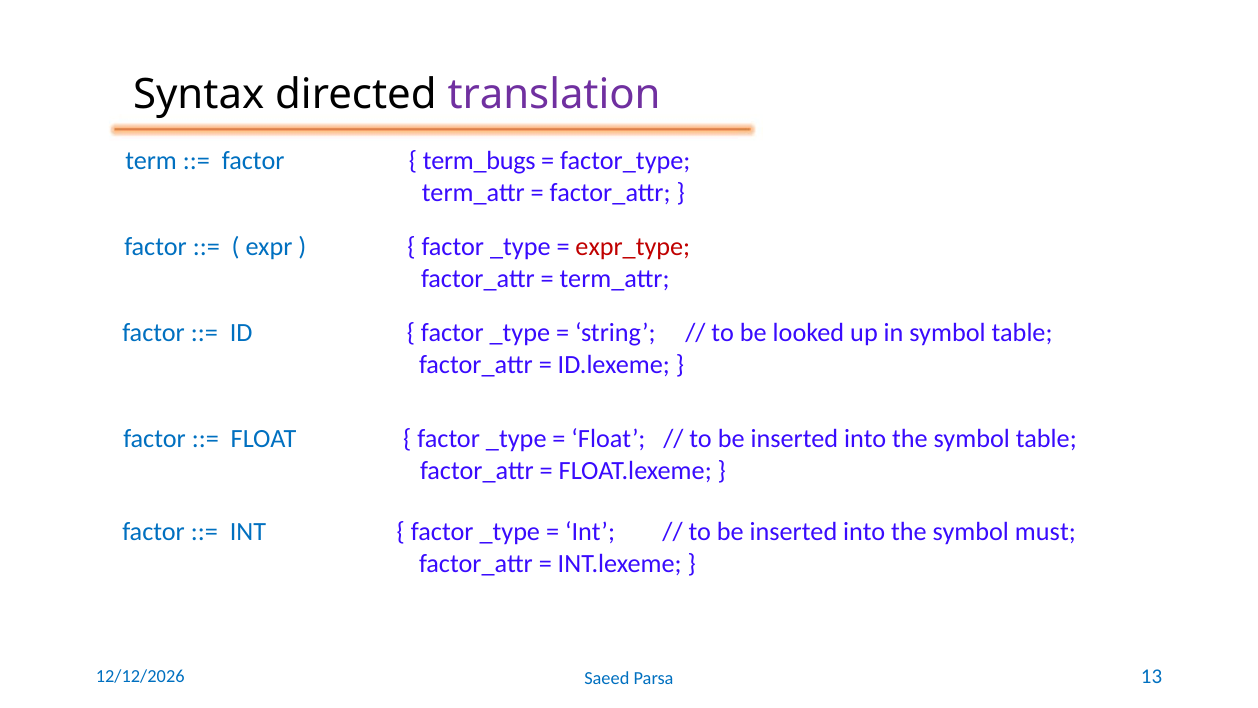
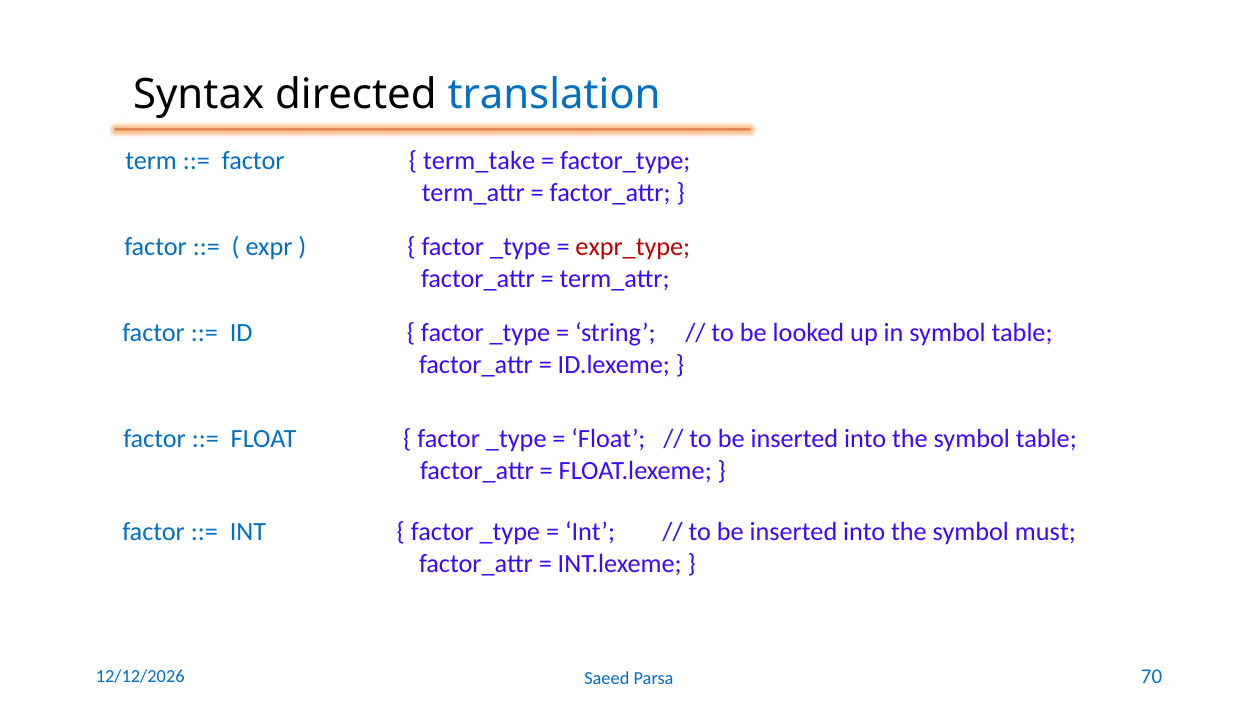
translation colour: purple -> blue (554, 95)
term_bugs: term_bugs -> term_take (479, 161)
13: 13 -> 70 (1152, 676)
